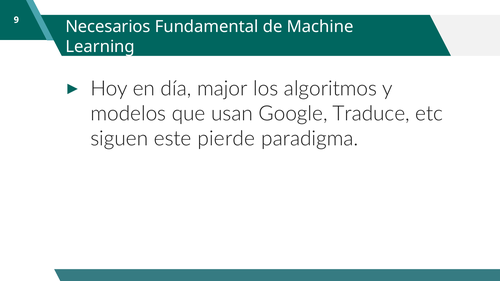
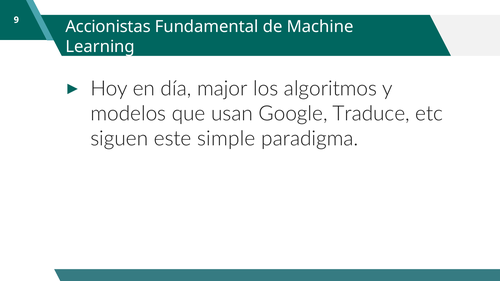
Necesarios: Necesarios -> Accionistas (108, 27)
pierde: pierde -> simple (226, 139)
